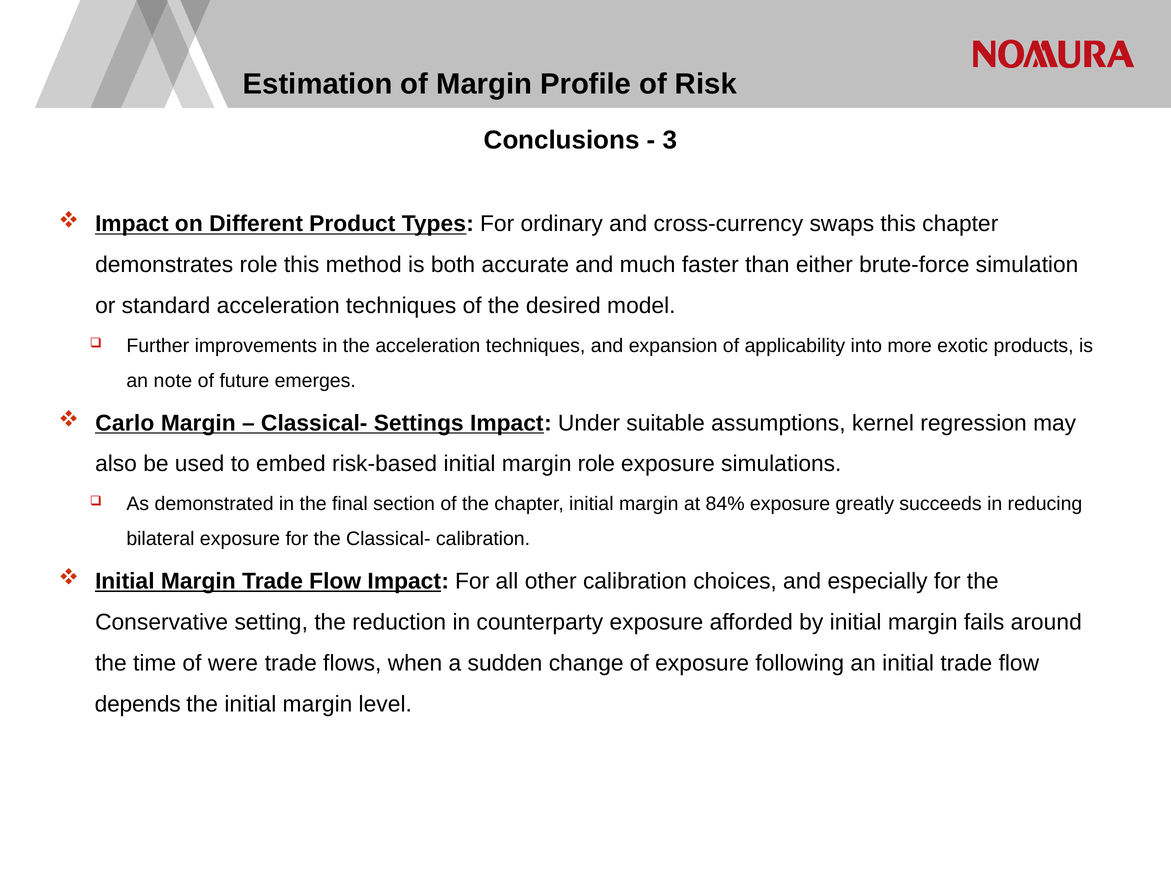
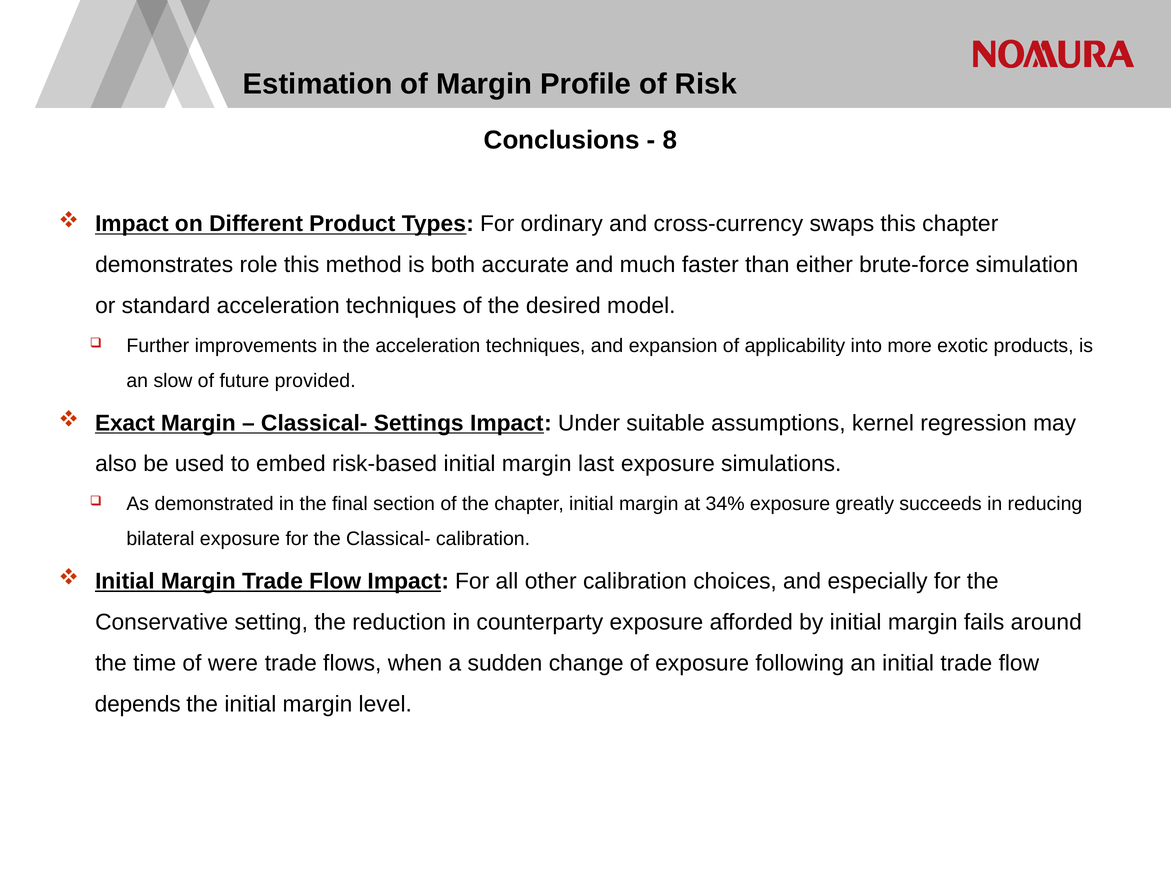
3: 3 -> 8 (670, 140)
note: note -> slow (173, 381)
emerges: emerges -> provided (315, 381)
Carlo: Carlo -> Exact (125, 423)
margin role: role -> last (596, 464)
84%: 84% -> 34% (725, 504)
